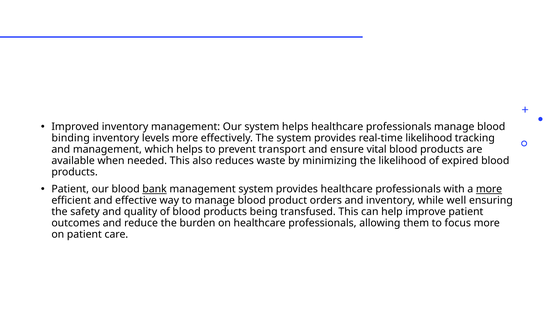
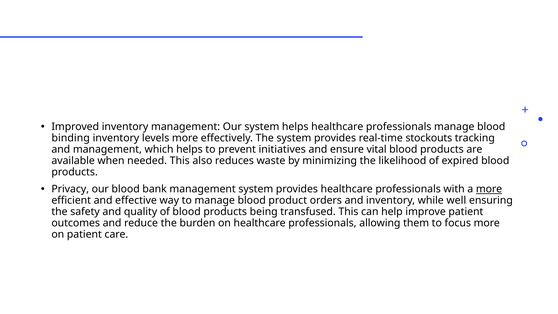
real-time likelihood: likelihood -> stockouts (429, 138)
transport: transport -> initiatives (282, 149)
Patient: Patient -> Privacy (70, 189)
bank underline: present -> none (155, 189)
